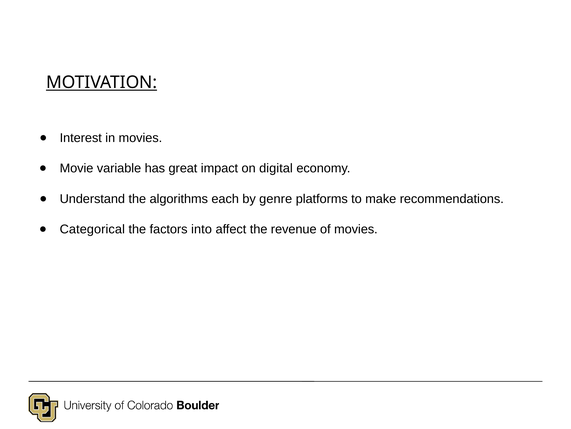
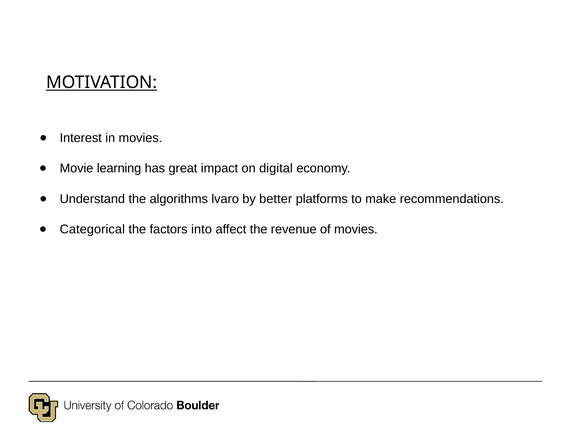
variable: variable -> learning (119, 168)
each: each -> lvaro (225, 199)
genre: genre -> better (276, 199)
